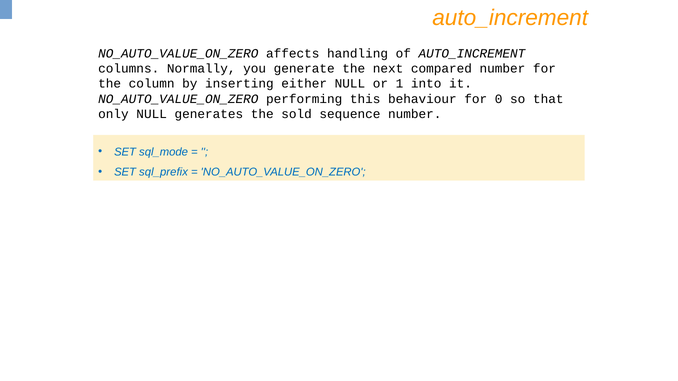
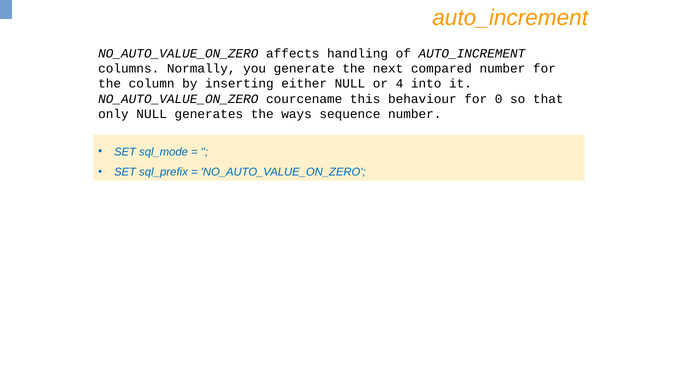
1: 1 -> 4 (400, 84)
performing: performing -> courcename (304, 99)
sold: sold -> ways (297, 114)
